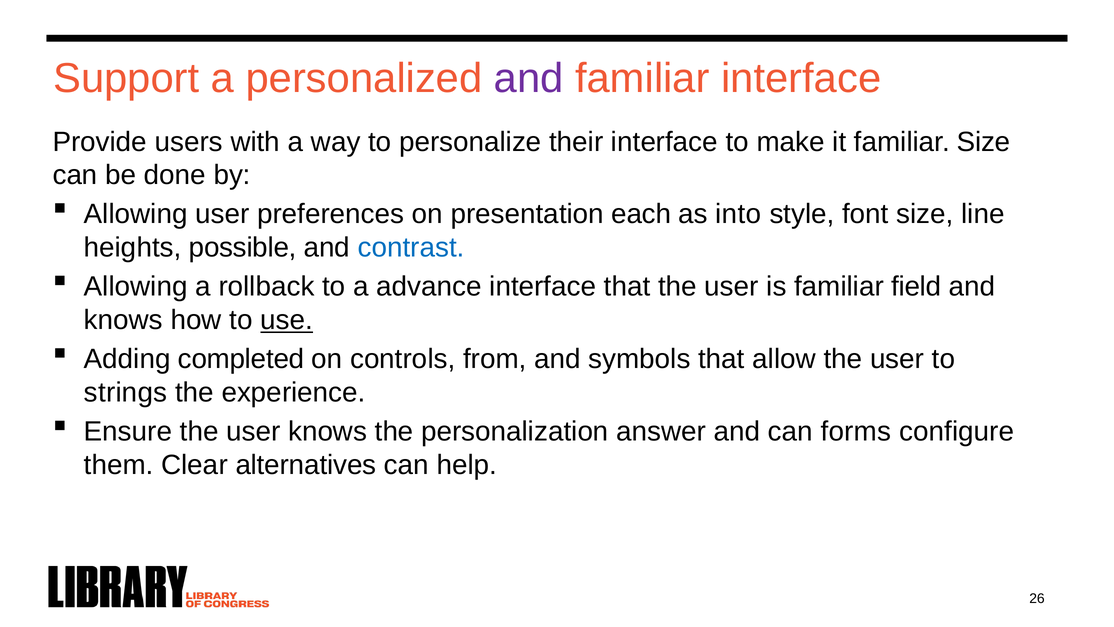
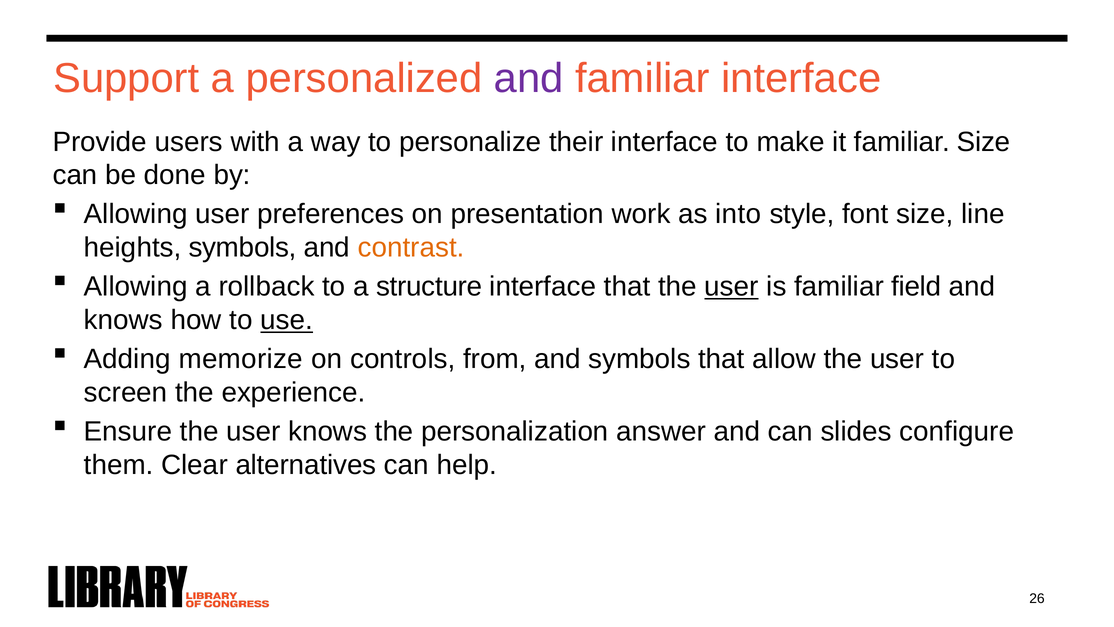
each: each -> work (641, 214)
heights possible: possible -> symbols (243, 248)
contrast colour: blue -> orange (411, 248)
advance: advance -> structure (429, 287)
user underline: none -> present (732, 287)
completed: completed -> memorize (241, 359)
strings: strings -> screen (126, 392)
forms: forms -> slides (856, 431)
